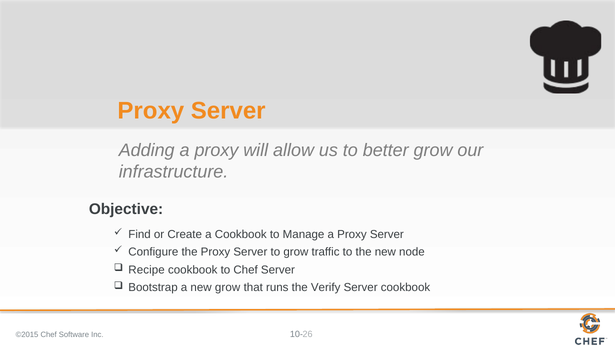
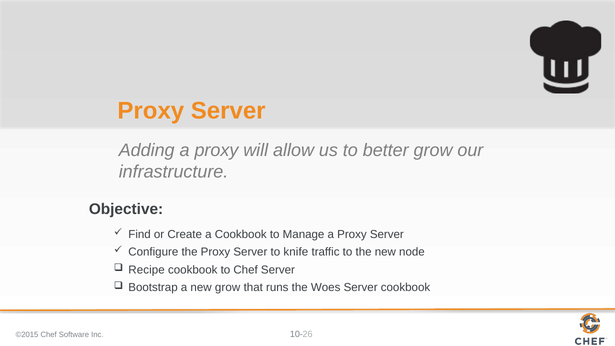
to grow: grow -> knife (296, 252)
Verify: Verify -> Woes (326, 287)
